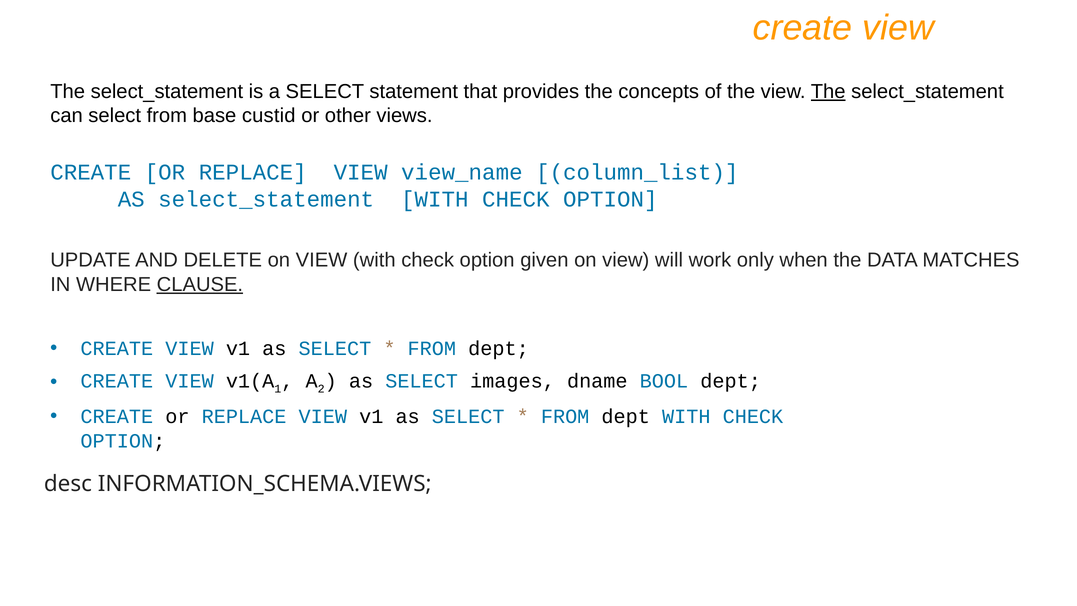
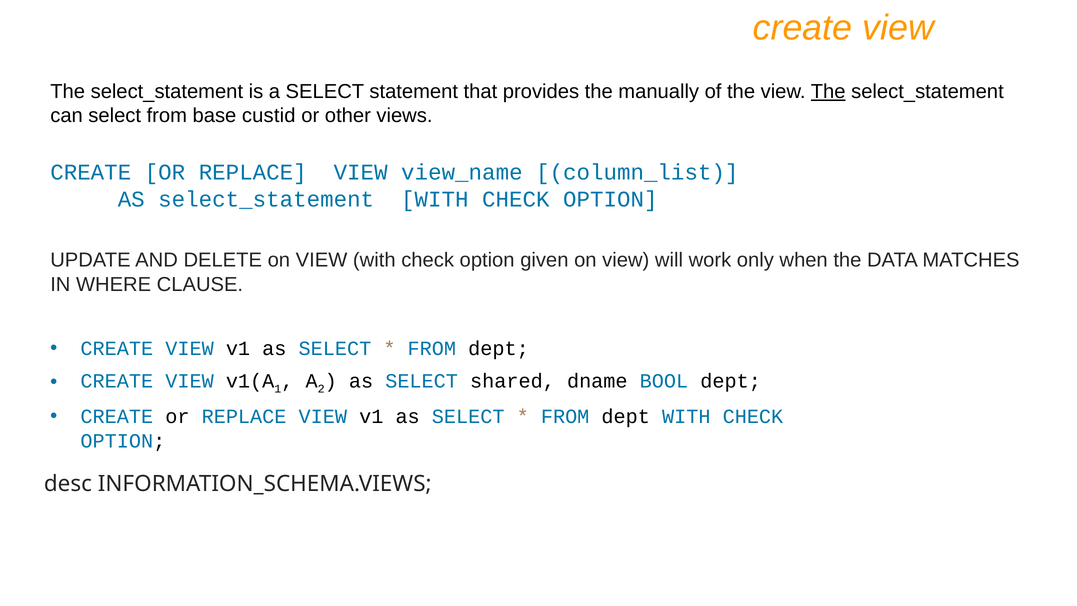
concepts: concepts -> manually (659, 92)
CLAUSE underline: present -> none (200, 284)
images: images -> shared (512, 381)
